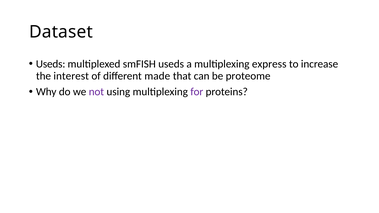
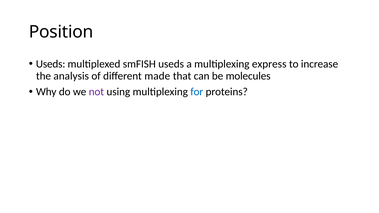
Dataset: Dataset -> Position (61, 32)
interest: interest -> analysis (71, 76)
proteome: proteome -> molecules (248, 76)
for colour: purple -> blue (197, 92)
